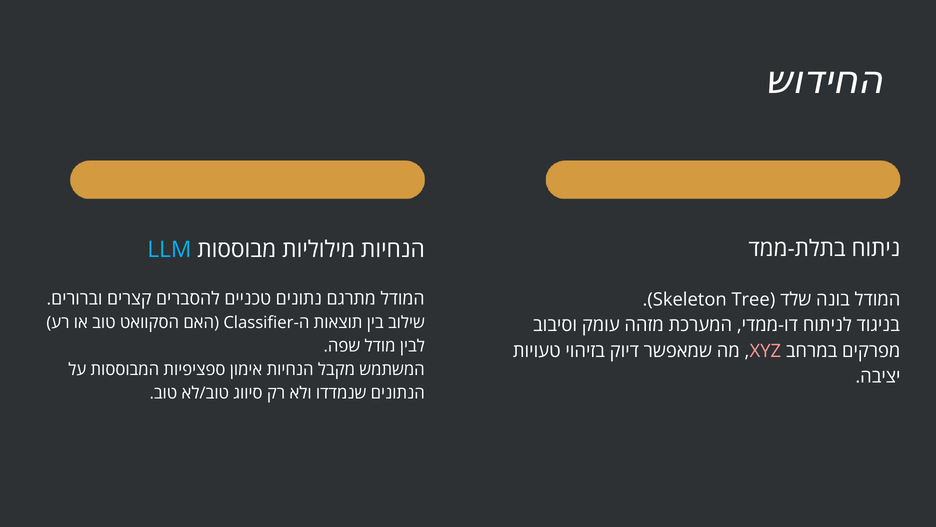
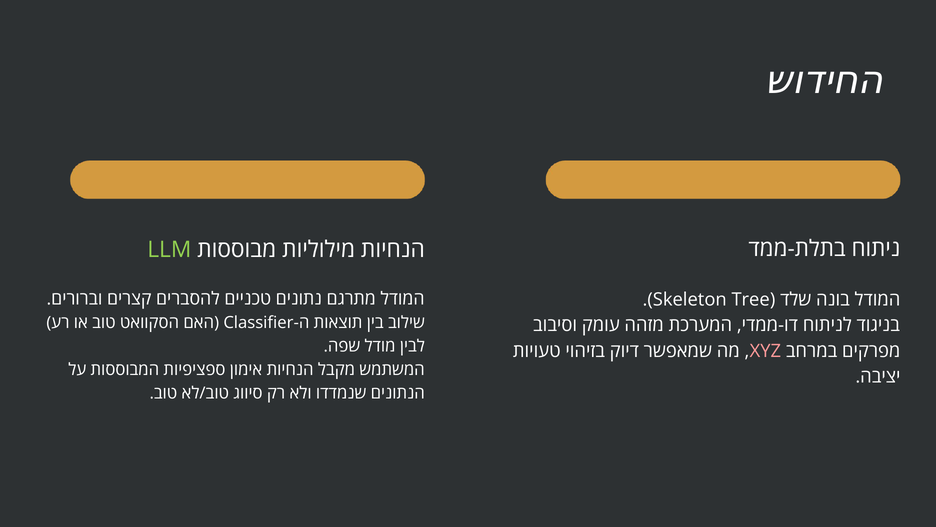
LLM colour: light blue -> light green (169, 249)
